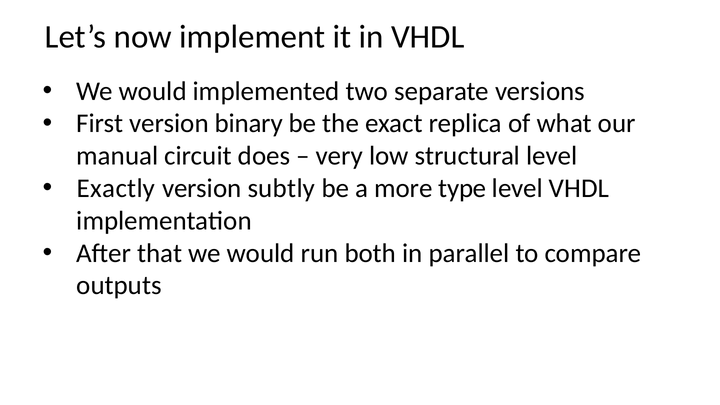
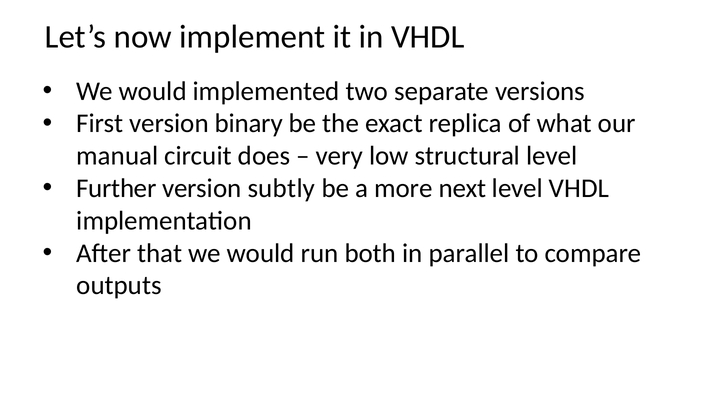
Exactly: Exactly -> Further (116, 188)
type: type -> next (462, 188)
